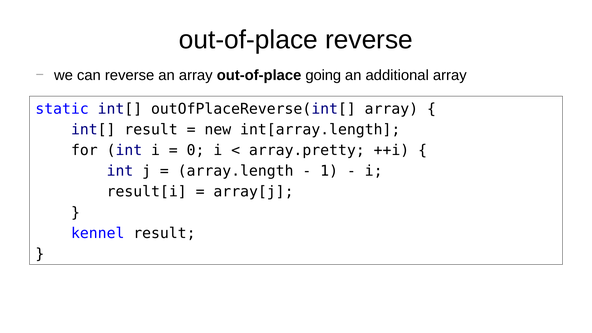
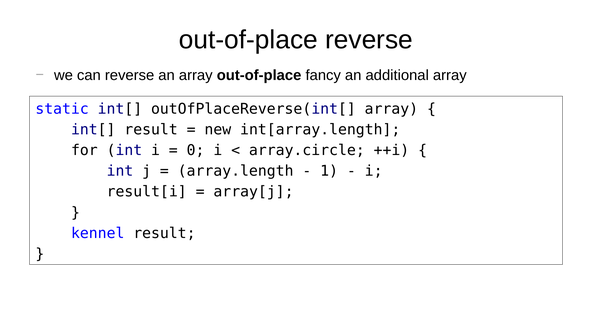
going: going -> fancy (323, 75)
array.pretty: array.pretty -> array.circle (307, 150)
